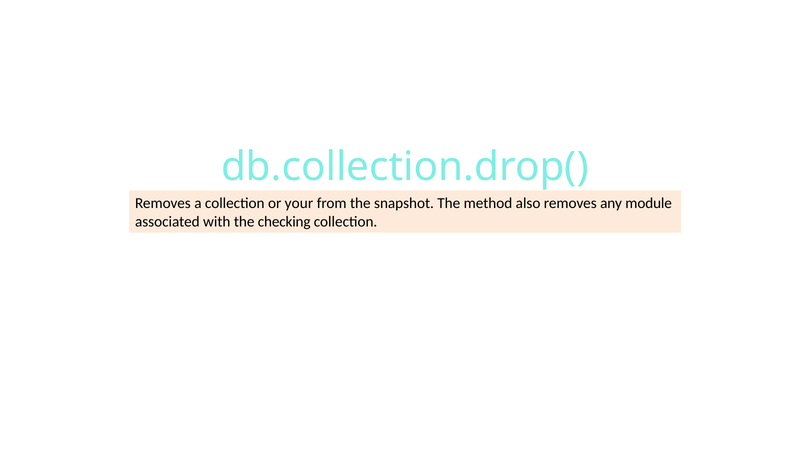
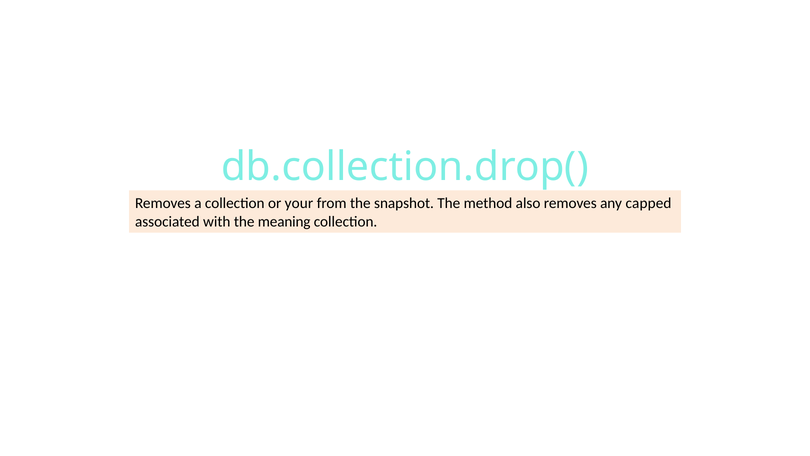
module: module -> capped (649, 203)
checking: checking -> meaning (284, 222)
